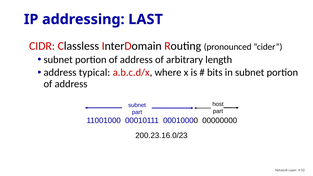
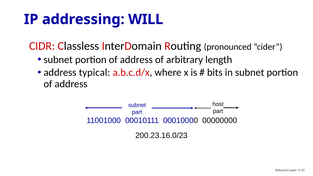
LAST: LAST -> WILL (146, 19)
